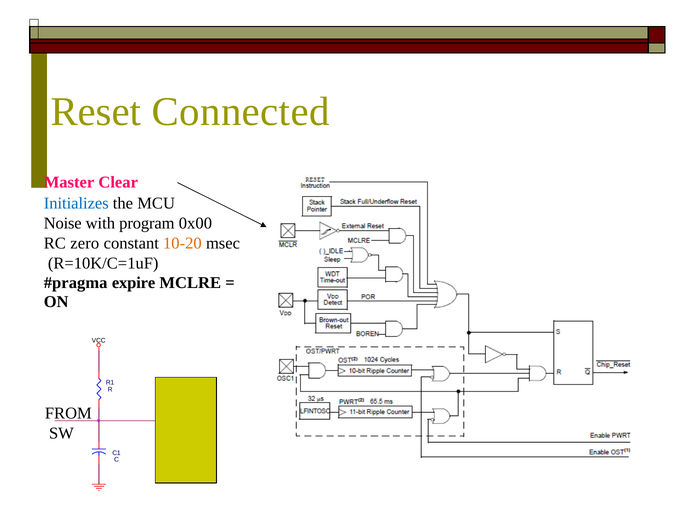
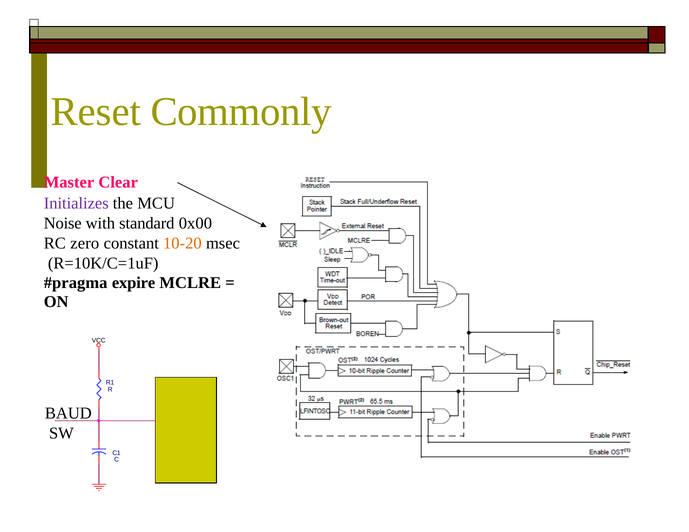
Connected: Connected -> Commonly (241, 112)
Initializes colour: blue -> purple (76, 203)
program: program -> standard (147, 223)
FROM: FROM -> BAUD (68, 414)
